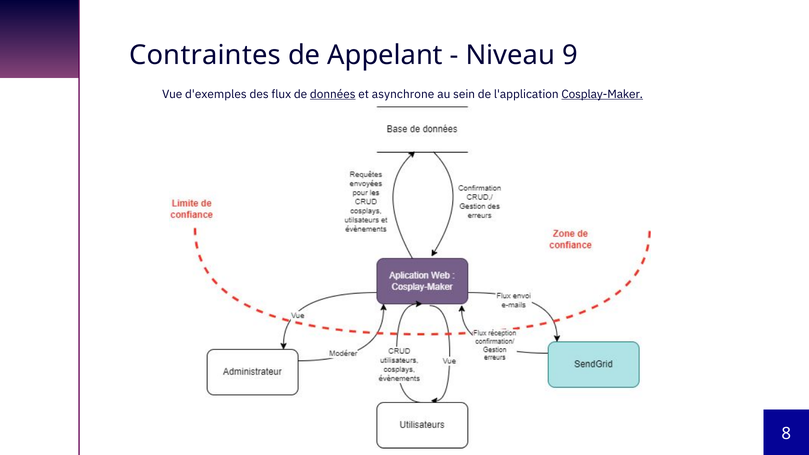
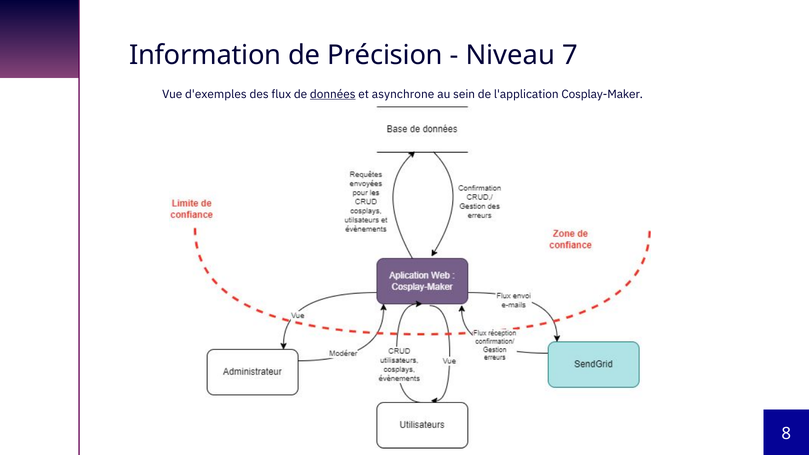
Contraintes: Contraintes -> Information (205, 55)
Appelant: Appelant -> Précision (385, 55)
9: 9 -> 7 (570, 55)
Cosplay-Maker underline: present -> none (602, 94)
